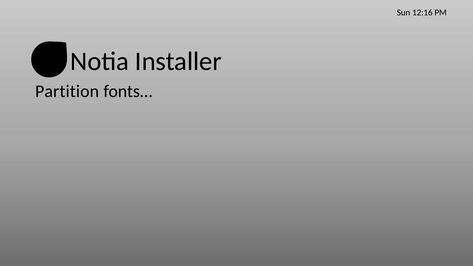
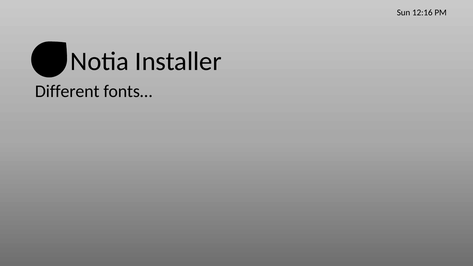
Partition: Partition -> Different (67, 91)
